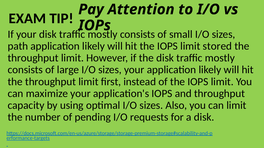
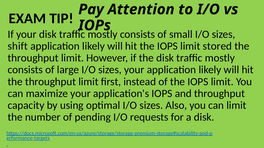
path: path -> shift (18, 46)
